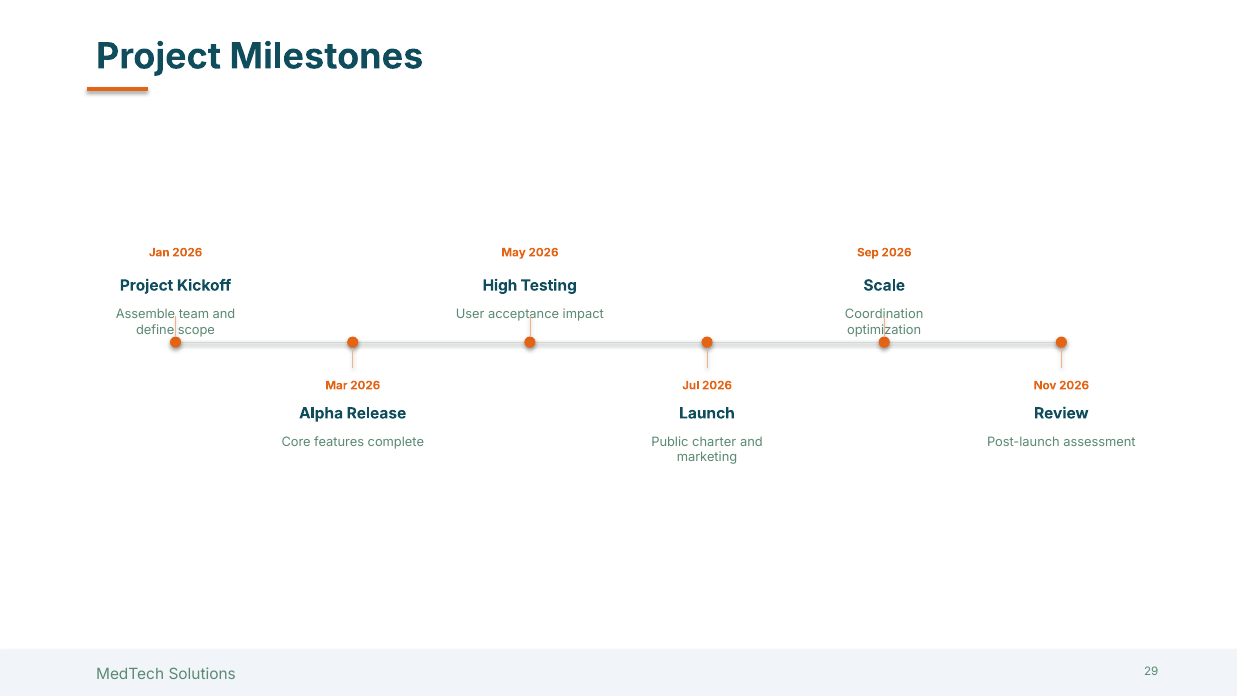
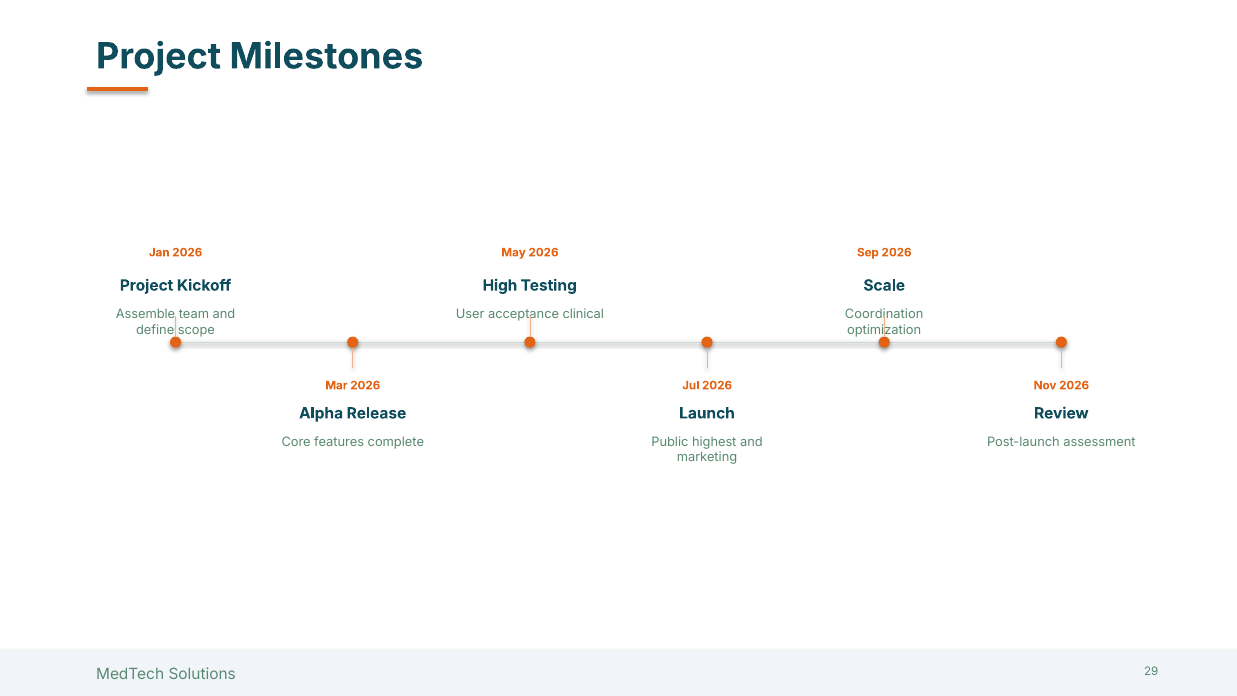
impact: impact -> clinical (583, 314)
charter: charter -> highest (714, 442)
